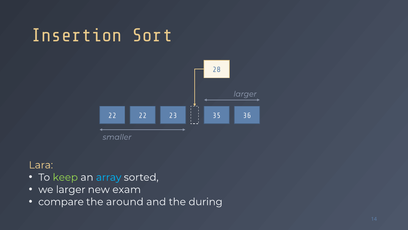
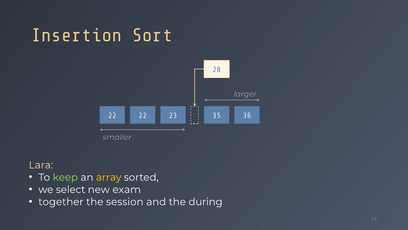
array colour: light blue -> yellow (109, 177)
we larger: larger -> select (71, 189)
compare: compare -> together (61, 201)
around: around -> session (125, 201)
